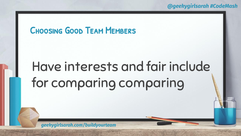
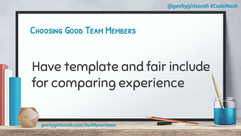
interests: interests -> template (91, 66)
comparing comparing: comparing -> experience (152, 83)
